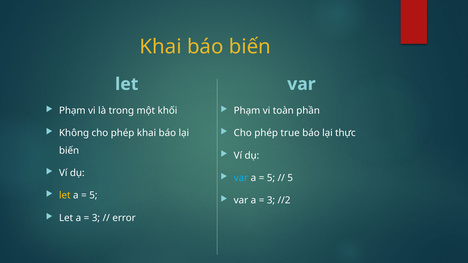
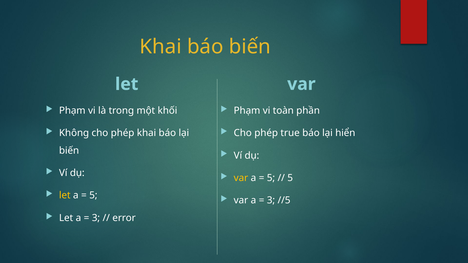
thực: thực -> hiển (345, 133)
var colour: light blue -> yellow (241, 178)
//2: //2 -> //5 (284, 201)
